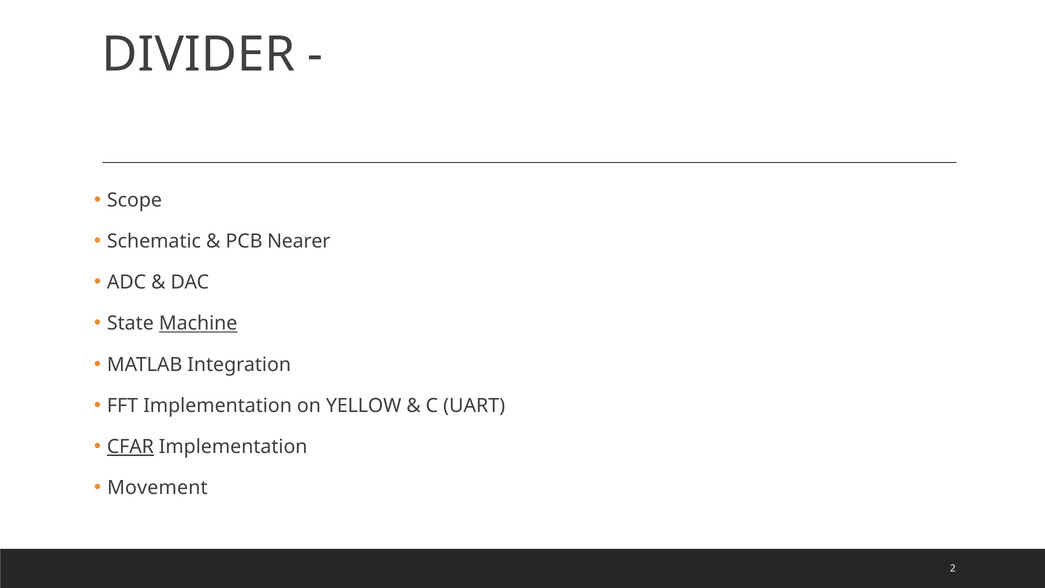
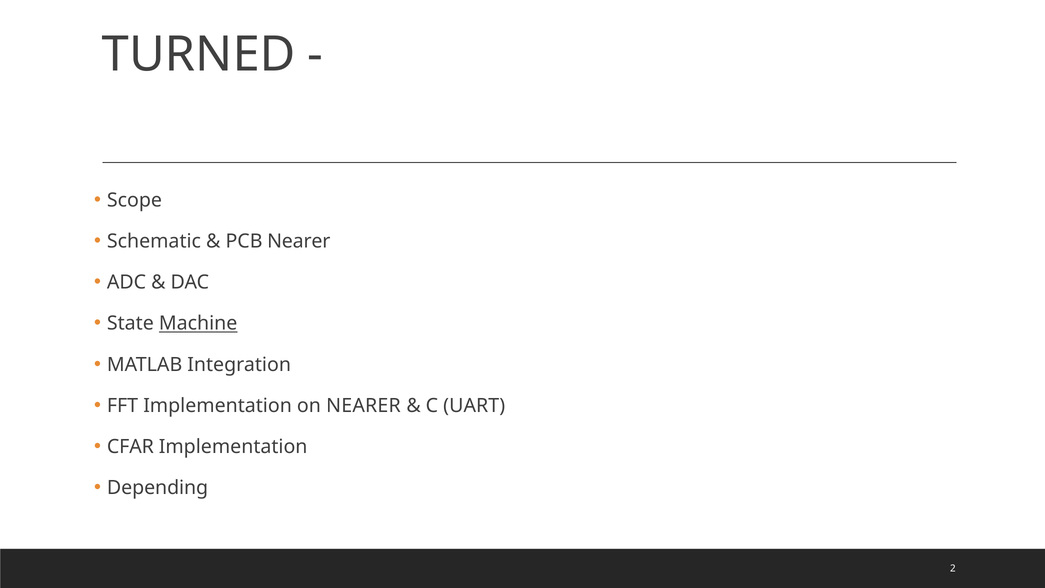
DIVIDER: DIVIDER -> TURNED (199, 55)
on YELLOW: YELLOW -> NEARER (363, 406)
CFAR underline: present -> none (130, 447)
Movement: Movement -> Depending (158, 488)
